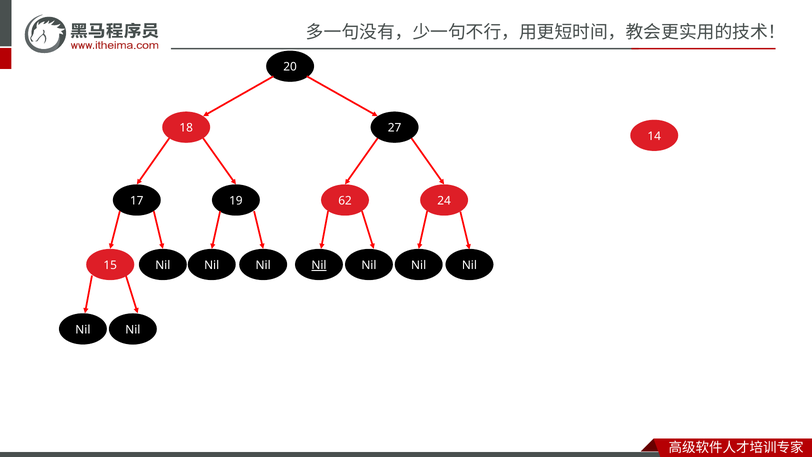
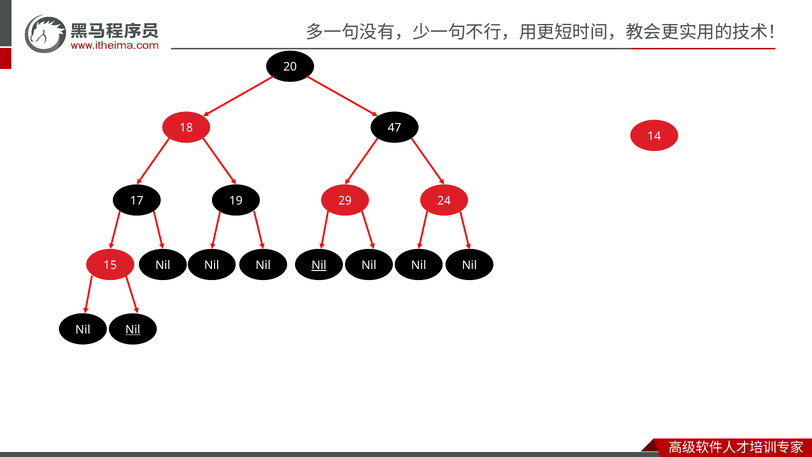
27: 27 -> 47 (395, 128)
62: 62 -> 29 (345, 201)
Nil underline: none -> present (133, 330)
